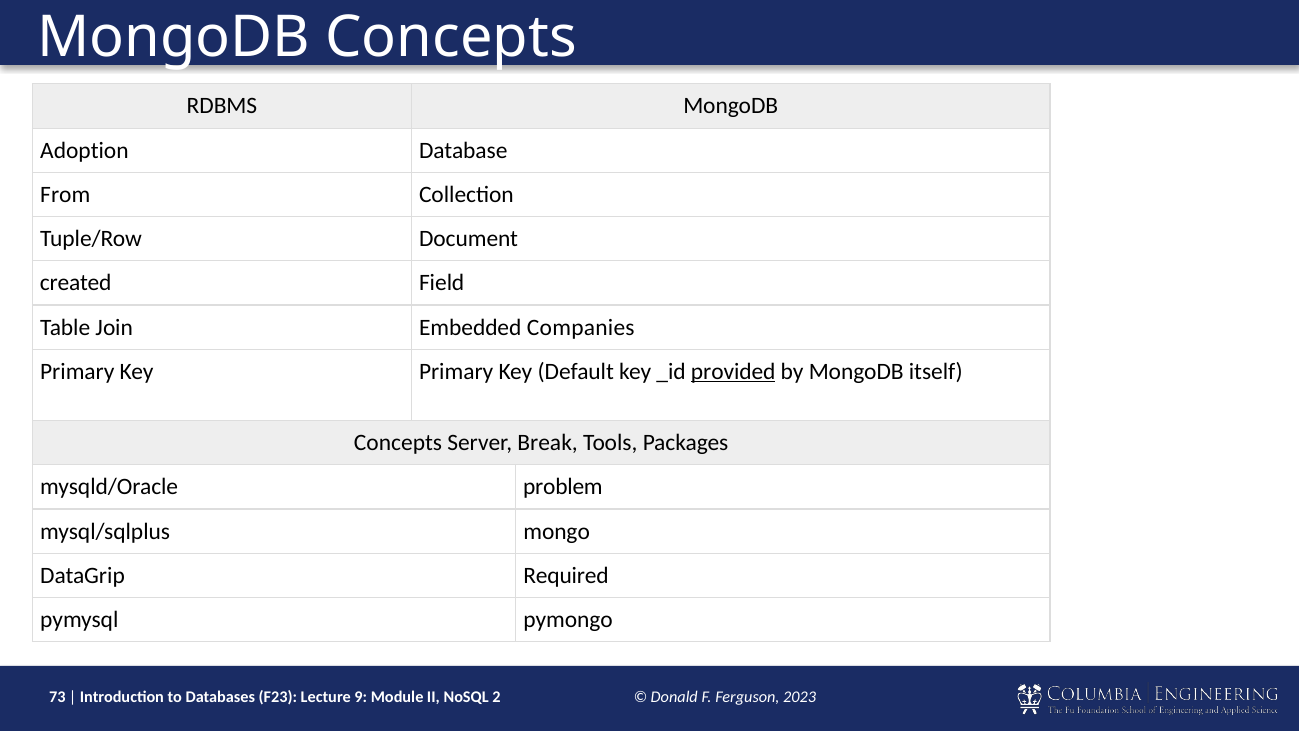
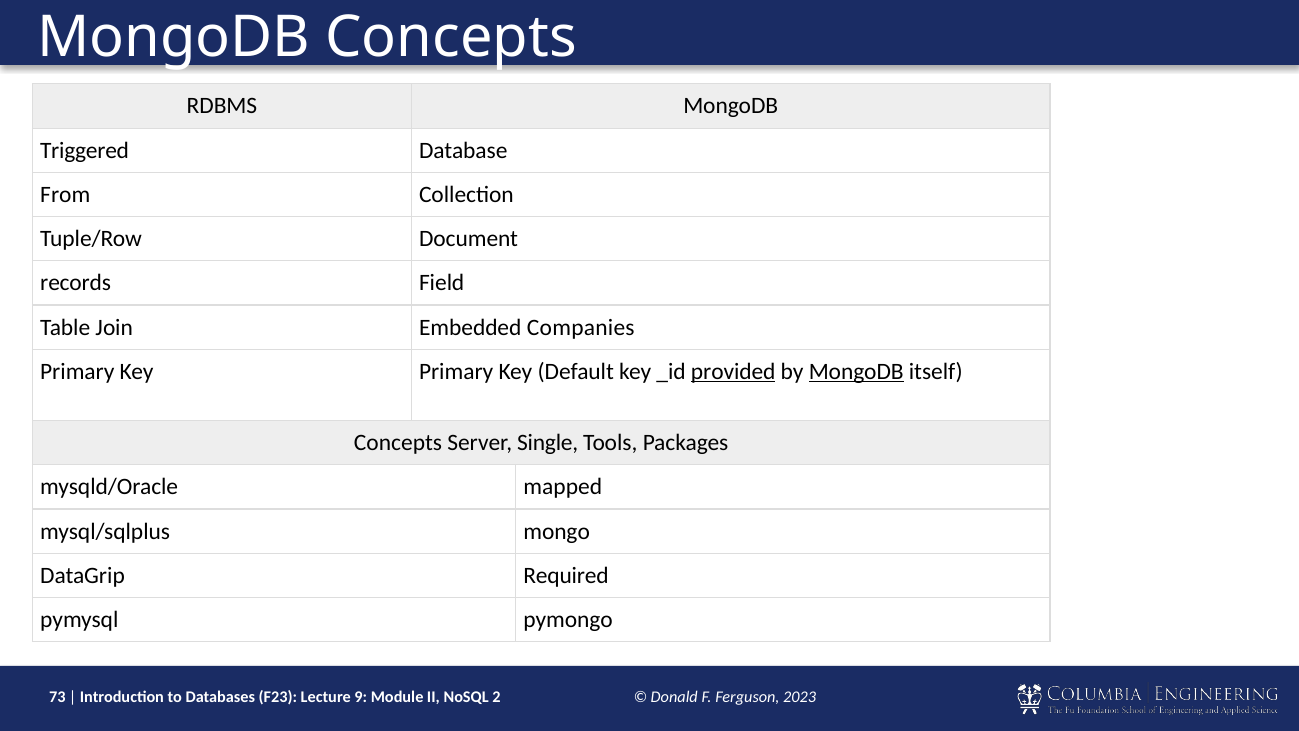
Adoption: Adoption -> Triggered (85, 150)
created: created -> records (76, 283)
MongoDB underline: none -> present (856, 371)
Break: Break -> Single (548, 443)
problem: problem -> mapped (563, 487)
